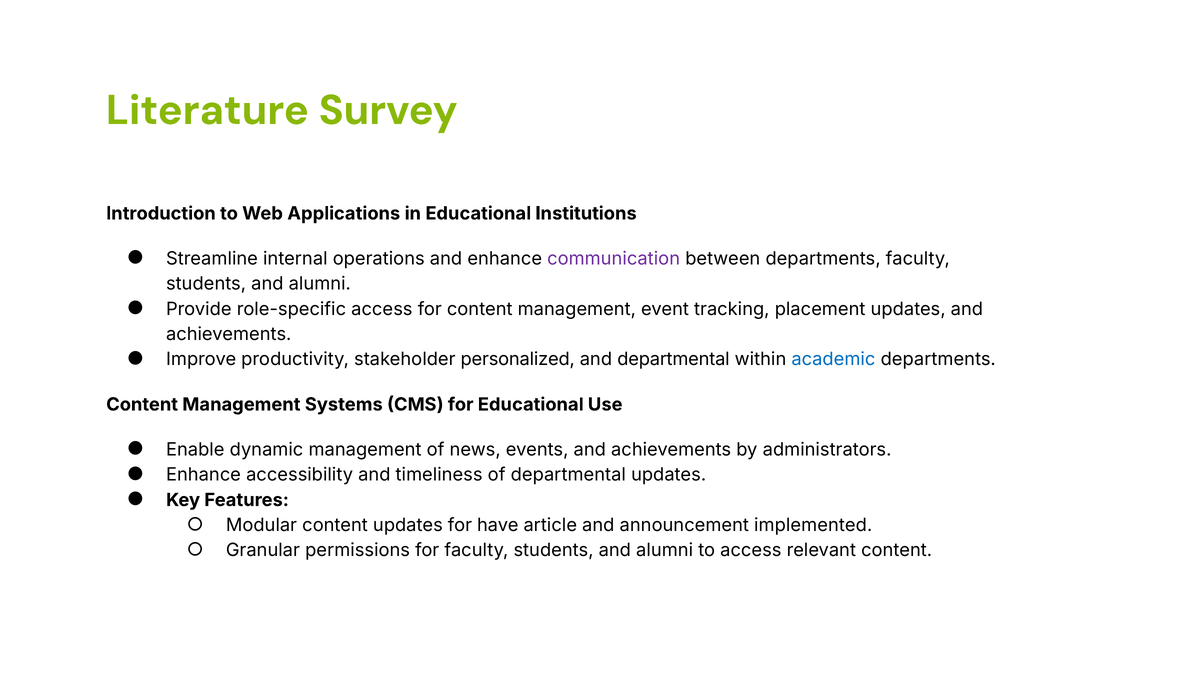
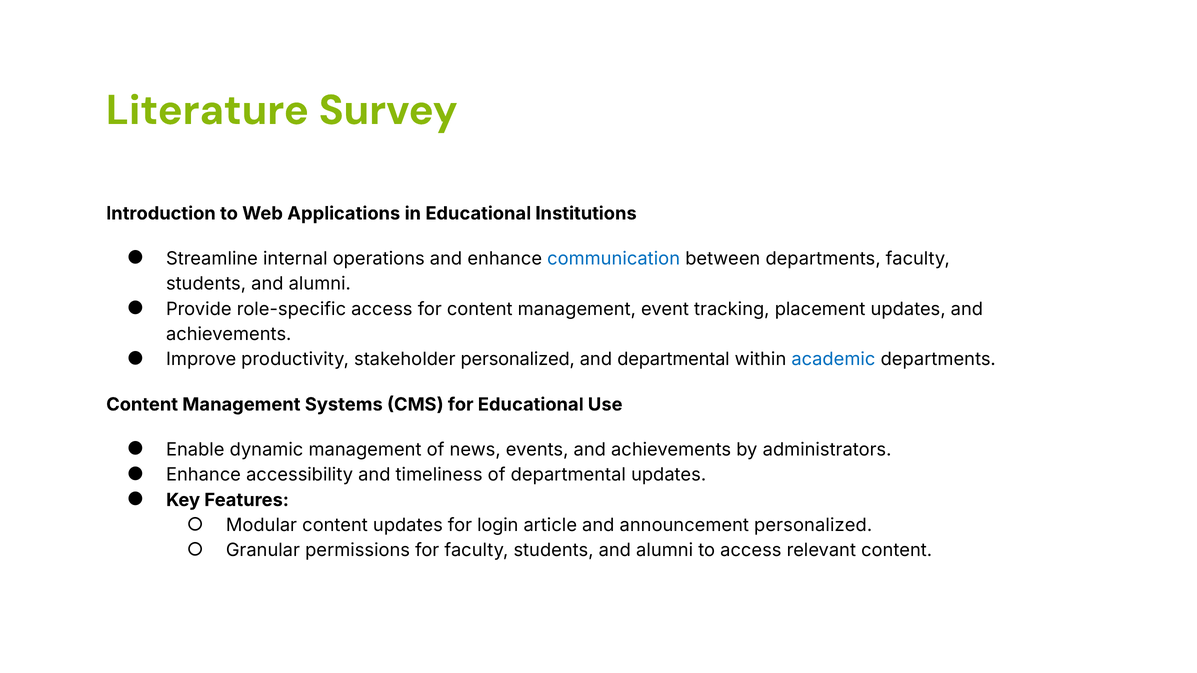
communication colour: purple -> blue (614, 259)
have: have -> login (498, 526)
announcement implemented: implemented -> personalized (813, 526)
